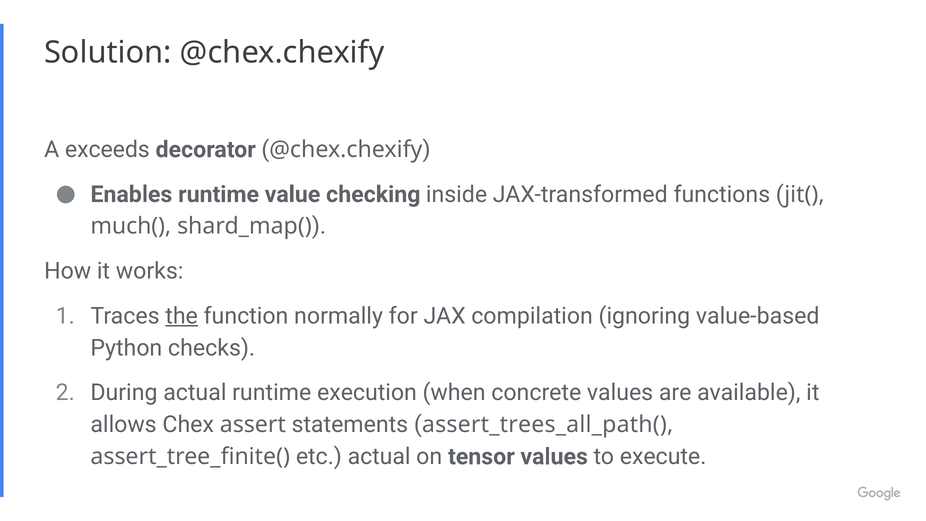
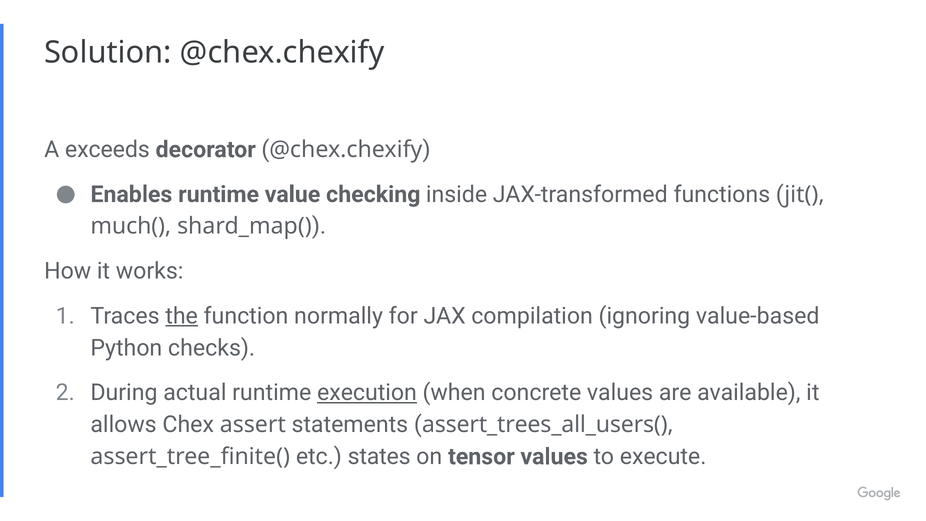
execution underline: none -> present (367, 393)
assert_trees_all_path(: assert_trees_all_path( -> assert_trees_all_users( (548, 425)
etc actual: actual -> states (379, 457)
